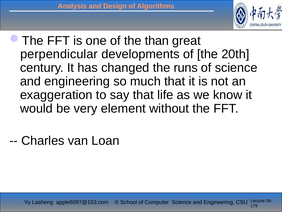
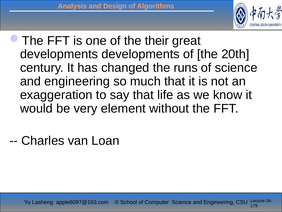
than: than -> their (157, 41)
perpendicular: perpendicular -> developments (59, 54)
